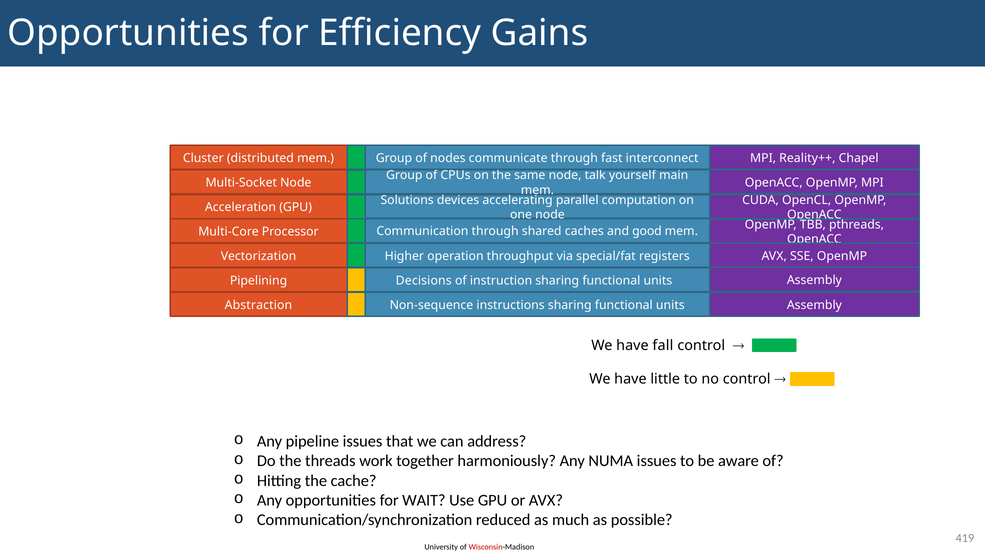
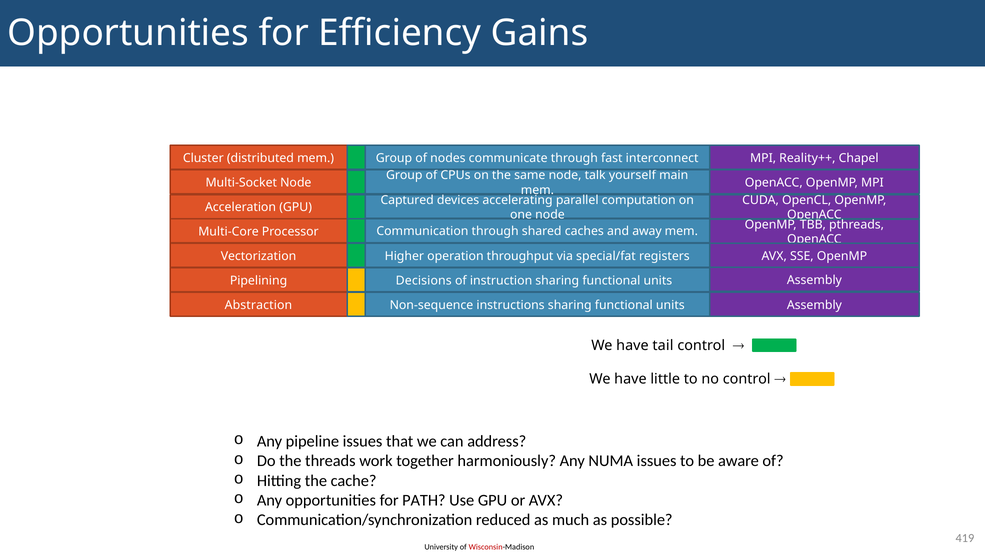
Solutions: Solutions -> Captured (407, 200)
good: good -> away (647, 231)
fall: fall -> tail (663, 345)
WAIT: WAIT -> PATH (424, 500)
